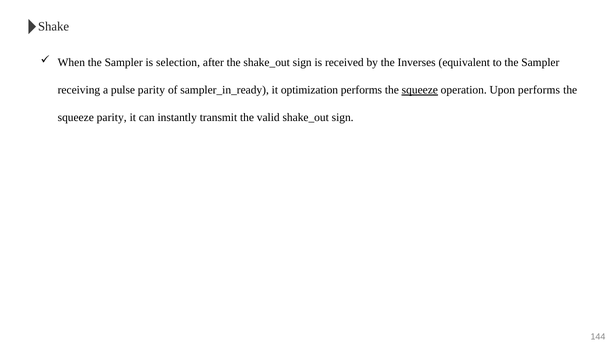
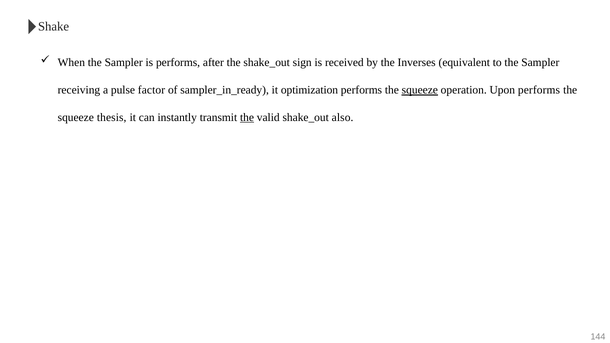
is selection: selection -> performs (178, 63)
pulse parity: parity -> factor (151, 90)
squeeze parity: parity -> thesis (112, 117)
the underline: none -> present (247, 117)
valid shake_out sign: sign -> also (343, 117)
